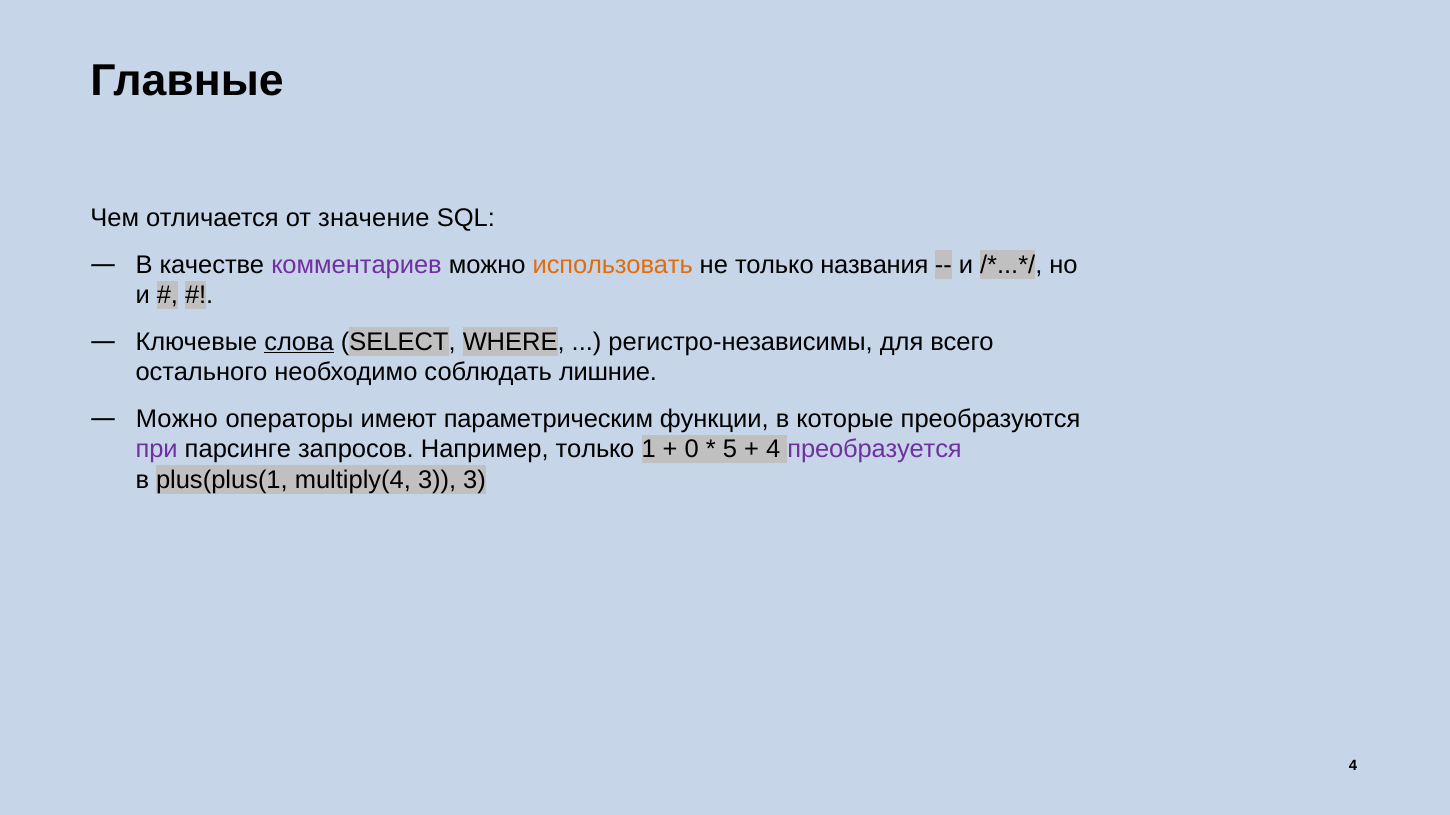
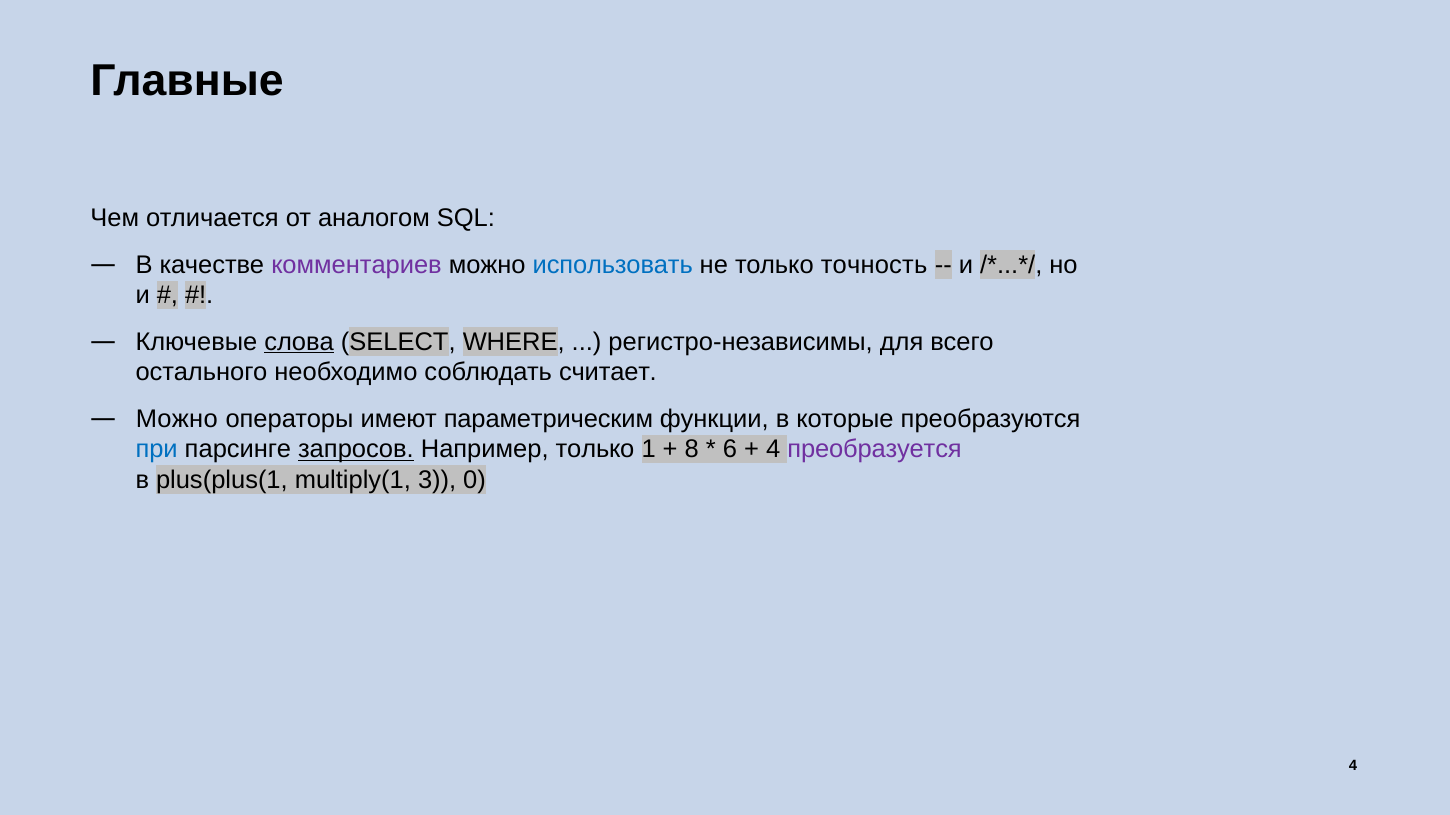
значение: значение -> аналогом (374, 218)
использовать colour: orange -> blue (613, 265)
названия: названия -> точность (874, 265)
лишние: лишние -> считает (608, 373)
при colour: purple -> blue (157, 450)
запросов underline: none -> present (356, 450)
0: 0 -> 8 (692, 450)
5: 5 -> 6 (730, 450)
multiply(4: multiply(4 -> multiply(1 (353, 480)
3 3: 3 -> 0 (475, 480)
